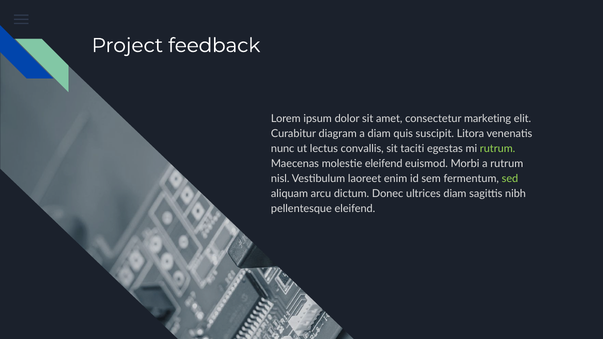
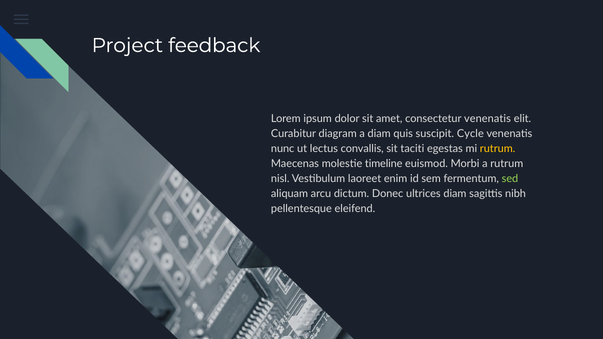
consectetur marketing: marketing -> venenatis (487, 119)
Litora: Litora -> Cycle (470, 134)
rutrum colour: light green -> yellow (498, 149)
molestie eleifend: eleifend -> timeline (384, 164)
